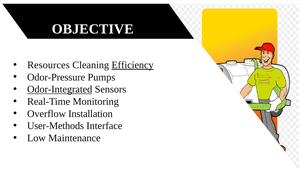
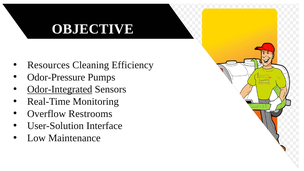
Efficiency underline: present -> none (133, 65)
Installation: Installation -> Restrooms (90, 114)
User-Methods: User-Methods -> User-Solution (55, 126)
